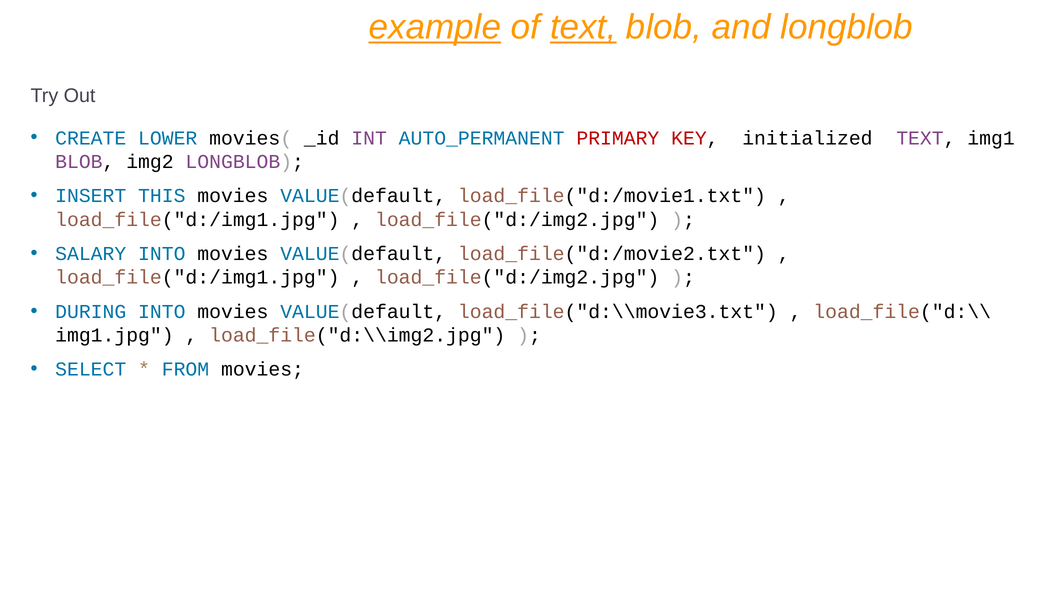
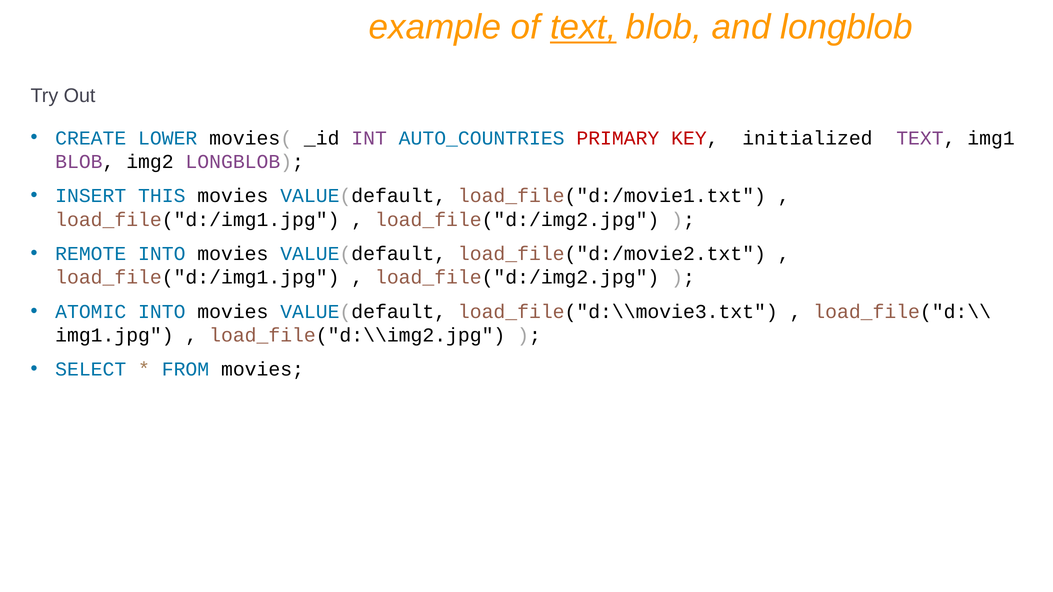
example underline: present -> none (435, 27)
AUTO_PERMANENT: AUTO_PERMANENT -> AUTO_COUNTRIES (482, 138)
SALARY: SALARY -> REMOTE (91, 254)
DURING: DURING -> ATOMIC (91, 312)
